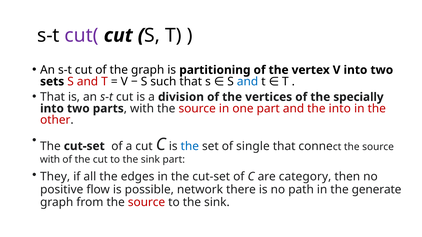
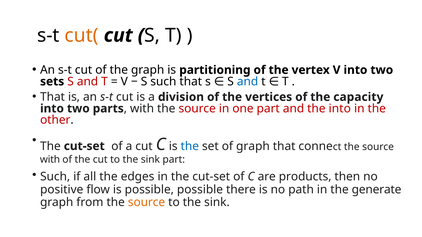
cut( colour: purple -> orange (82, 35)
specially: specially -> capacity (358, 97)
of single: single -> graph (253, 146)
They: They -> Such (55, 177)
category: category -> products (305, 177)
possible network: network -> possible (200, 190)
source colour: red -> orange (147, 203)
